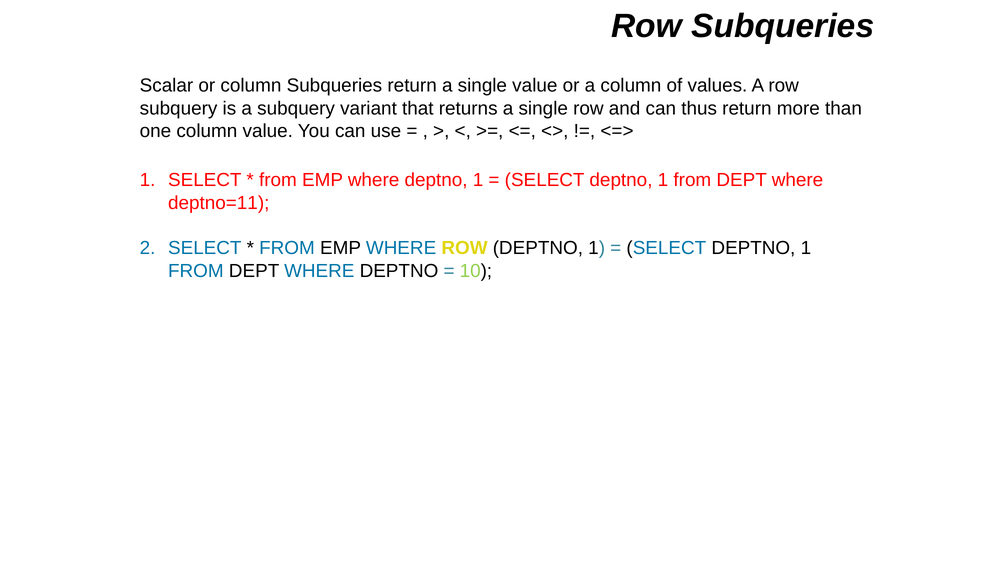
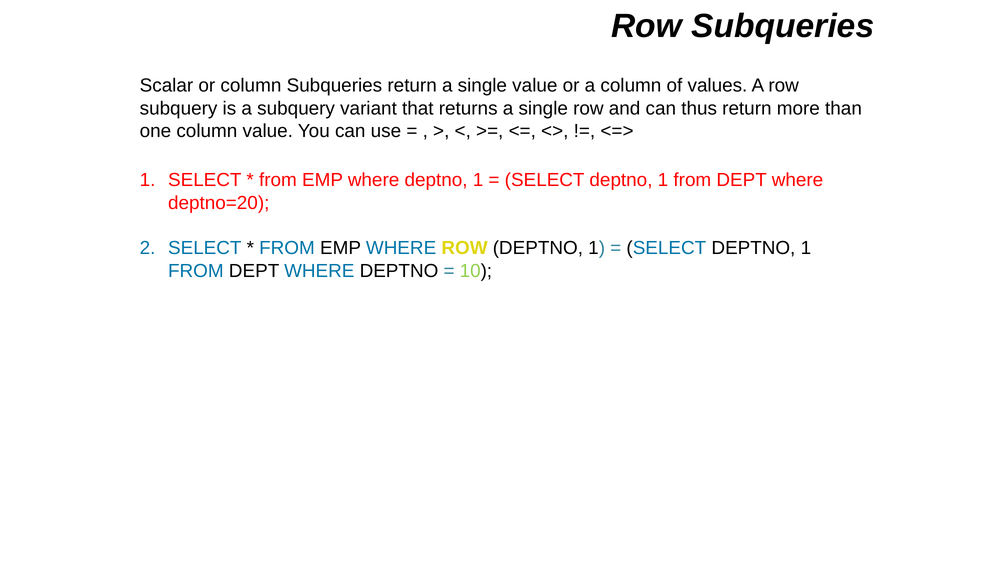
deptno=11: deptno=11 -> deptno=20 (219, 203)
